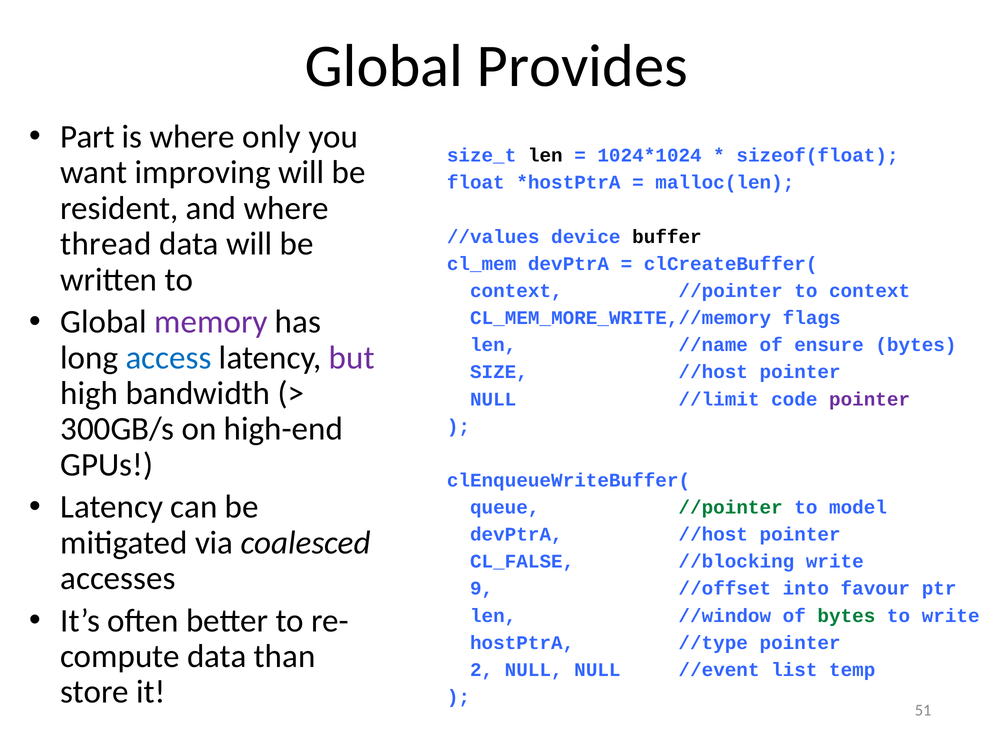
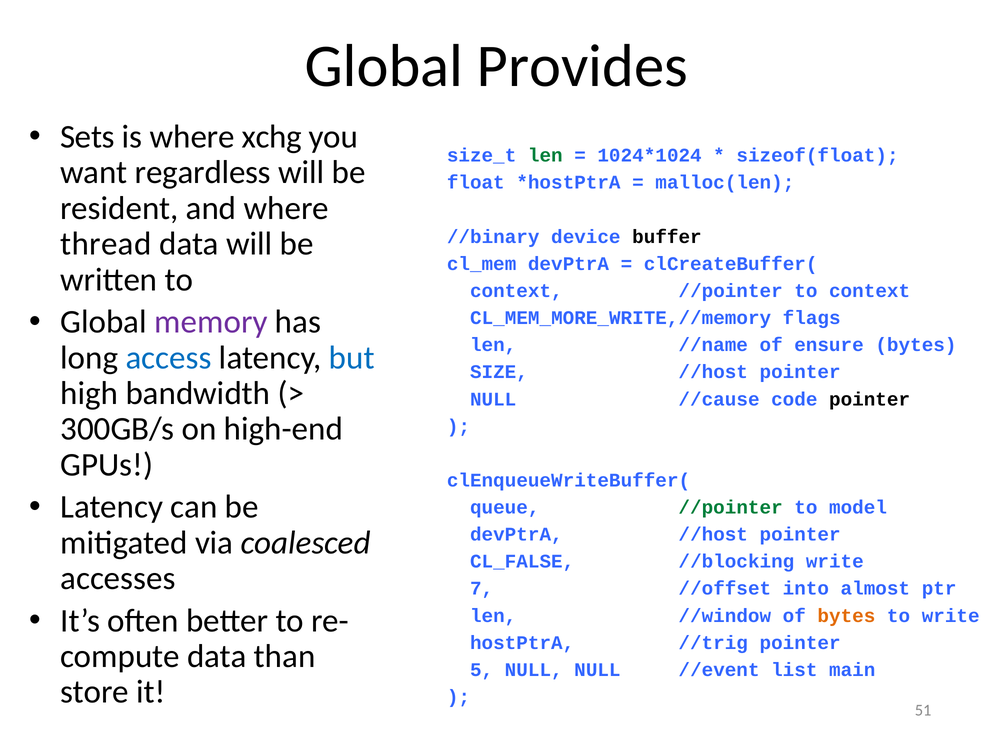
Part: Part -> Sets (87, 137)
only: only -> xchg (272, 137)
len colour: black -> green (545, 155)
improving: improving -> regardless (203, 172)
//values: //values -> //binary (493, 237)
but colour: purple -> blue (352, 357)
//limit: //limit -> //cause (719, 399)
pointer colour: purple -> black (870, 399)
9: 9 -> 7 (482, 588)
favour: favour -> almost (875, 588)
bytes colour: green -> orange (846, 615)
//type: //type -> //trig (713, 642)
2: 2 -> 5 (482, 669)
temp: temp -> main (852, 669)
